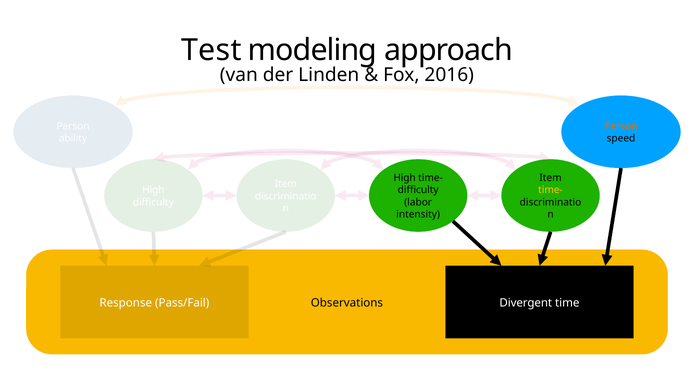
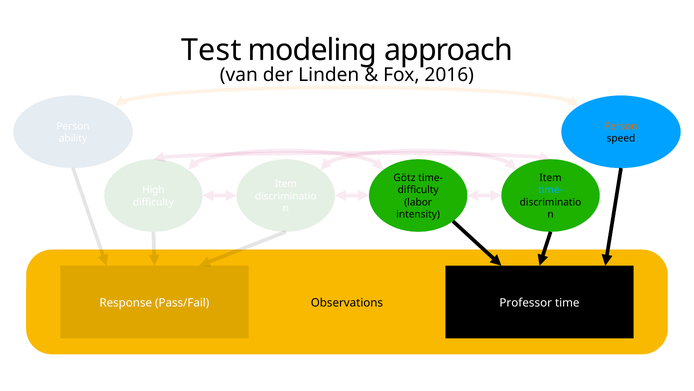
High: High -> Götz (404, 178)
time- colour: yellow -> light blue (551, 190)
Divergent: Divergent -> Professor (526, 302)
